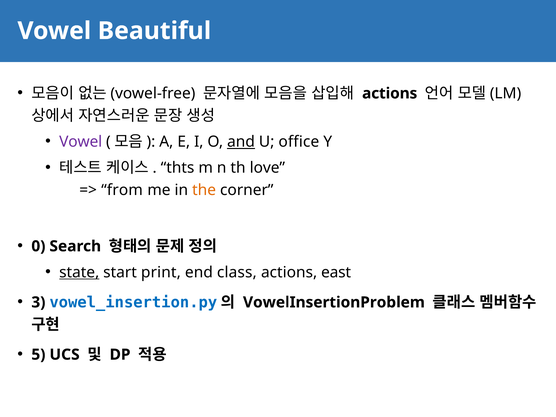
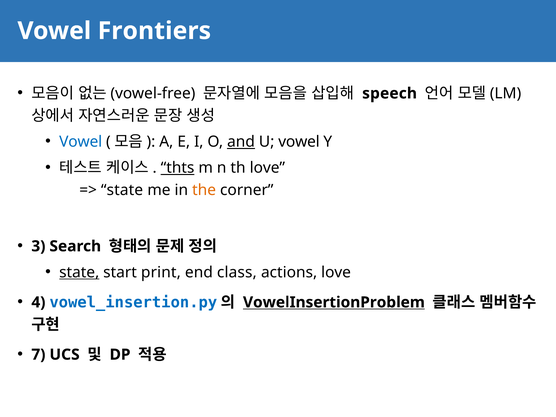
Beautiful: Beautiful -> Frontiers (154, 31)
actions: actions -> speech (390, 93)
Vowel colour: purple -> blue (81, 142)
U office: office -> vowel (299, 142)
thts underline: none -> present (178, 168)
from: from -> state (122, 190)
0: 0 -> 3 (38, 246)
actions east: east -> love (336, 272)
3: 3 -> 4 (38, 302)
VowelInsertionProblem underline: none -> present (334, 302)
5: 5 -> 7 (38, 355)
